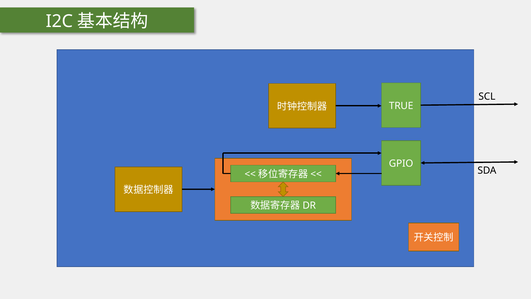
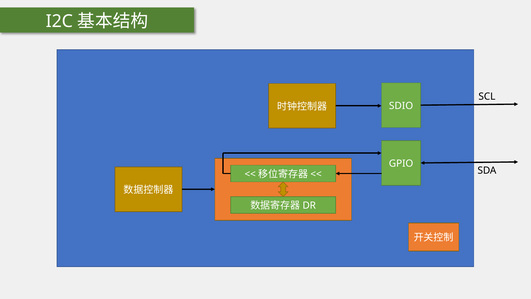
TRUE: TRUE -> SDIO (401, 106)
